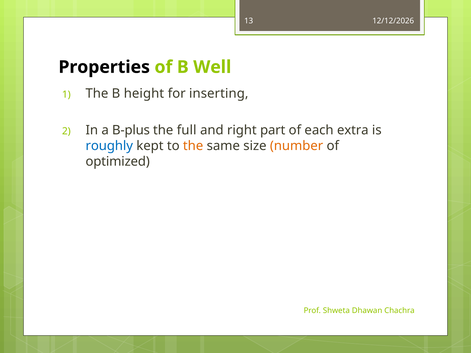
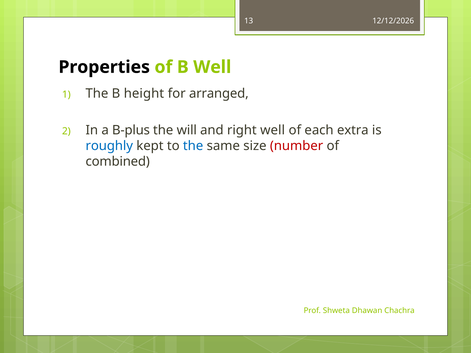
inserting: inserting -> arranged (219, 94)
full: full -> will (187, 130)
right part: part -> well (273, 130)
the colour: orange -> blue (193, 146)
number colour: orange -> red (297, 146)
optimized: optimized -> combined (118, 162)
